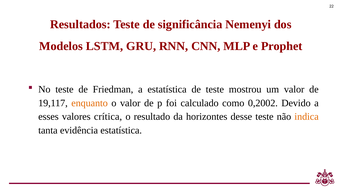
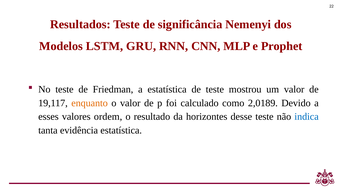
0,2002: 0,2002 -> 2,0189 (263, 103)
crítica: crítica -> ordem (108, 117)
indica colour: orange -> blue (307, 117)
